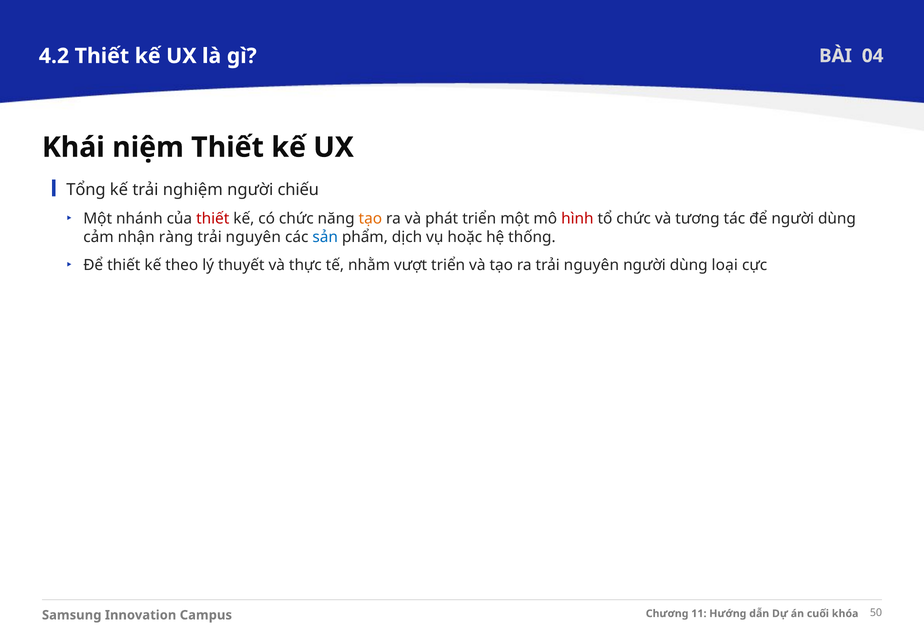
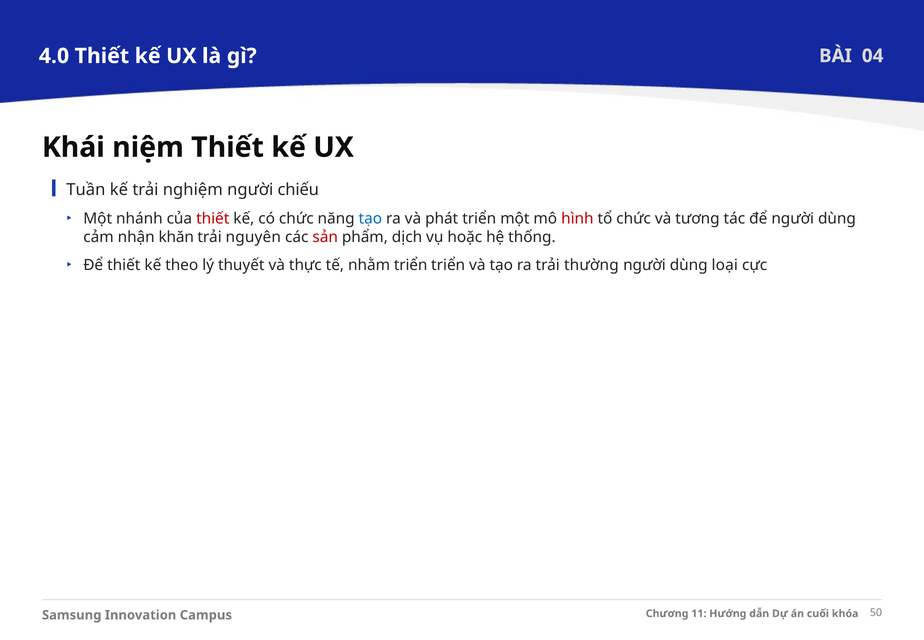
4.2: 4.2 -> 4.0 (54, 56)
Tổng: Tổng -> Tuần (86, 190)
tạo colour: orange -> blue (370, 219)
ràng: ràng -> khăn (176, 237)
sản colour: blue -> red (325, 237)
nhằm vượt: vượt -> triển (411, 265)
ra trải nguyên: nguyên -> thường (591, 265)
